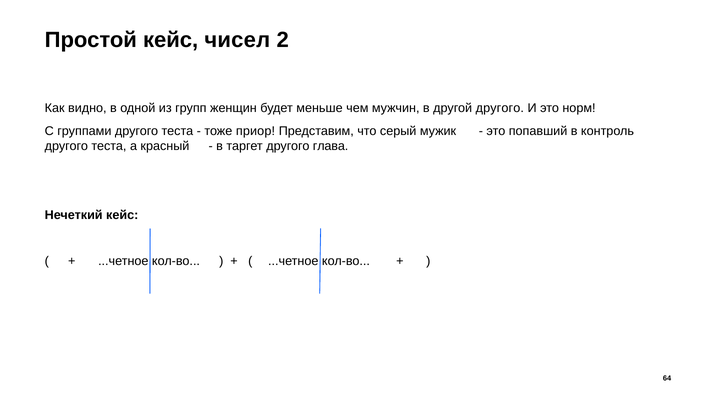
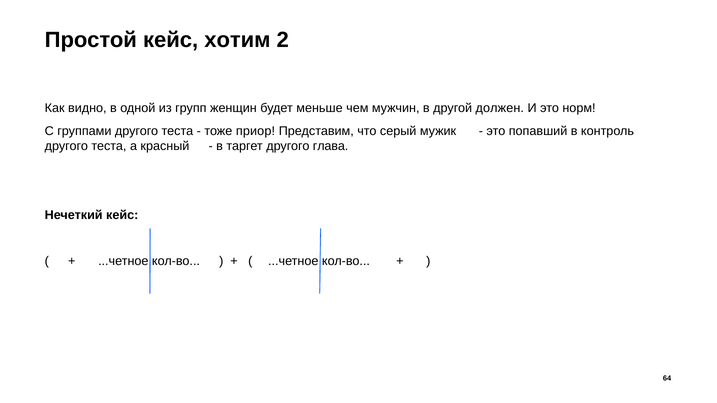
чисел: чисел -> хотим (237, 40)
другой другого: другого -> должен (500, 108)
